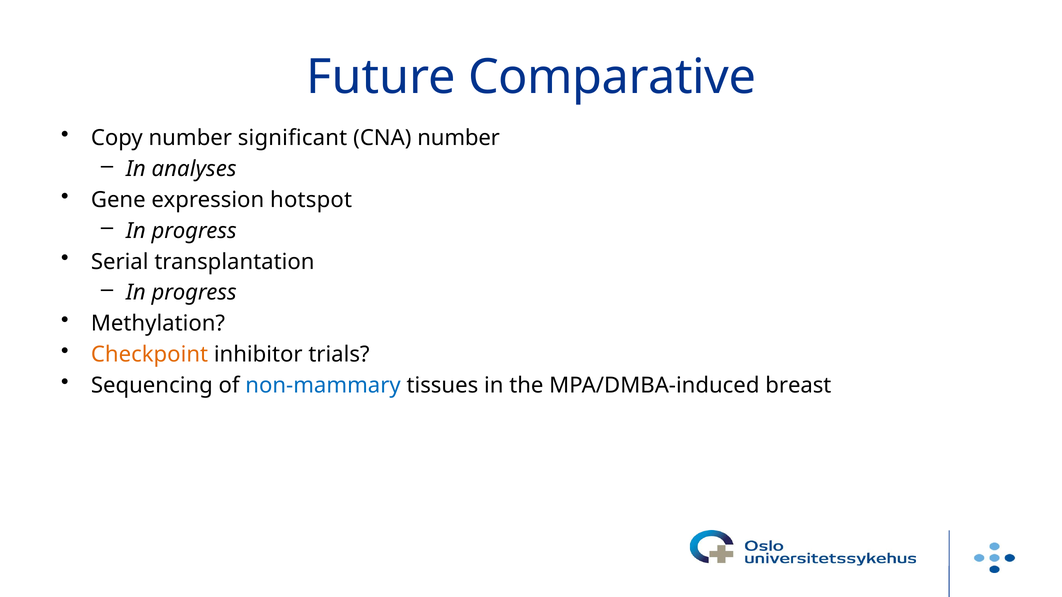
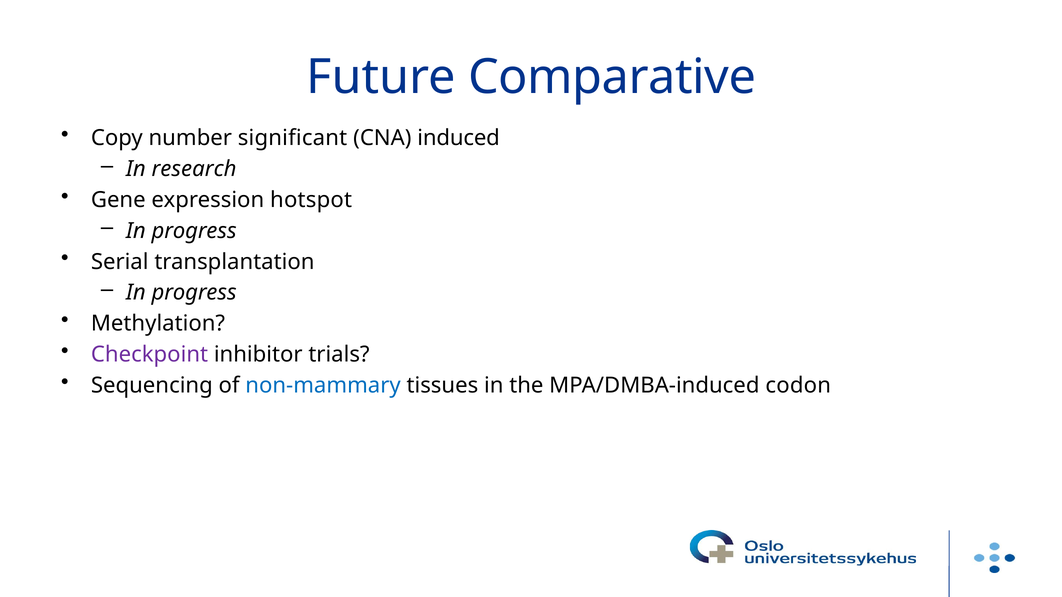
CNA number: number -> induced (459, 138)
analyses: analyses -> research (194, 169)
Checkpoint colour: orange -> purple (150, 355)
breast: breast -> codon (798, 386)
